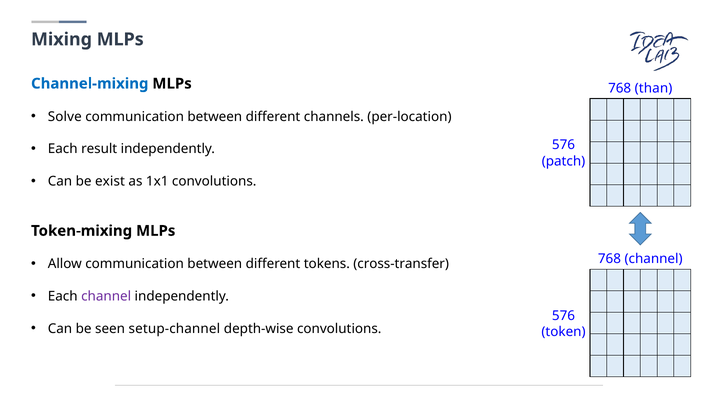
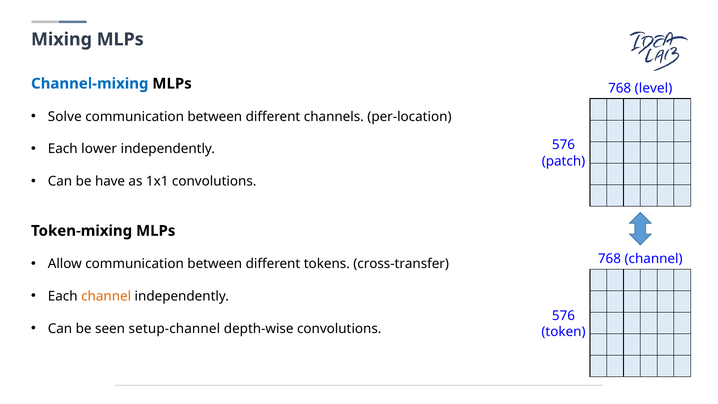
than: than -> level (654, 88)
result: result -> lower (99, 149)
exist: exist -> have (110, 181)
channel colour: purple -> orange (106, 296)
